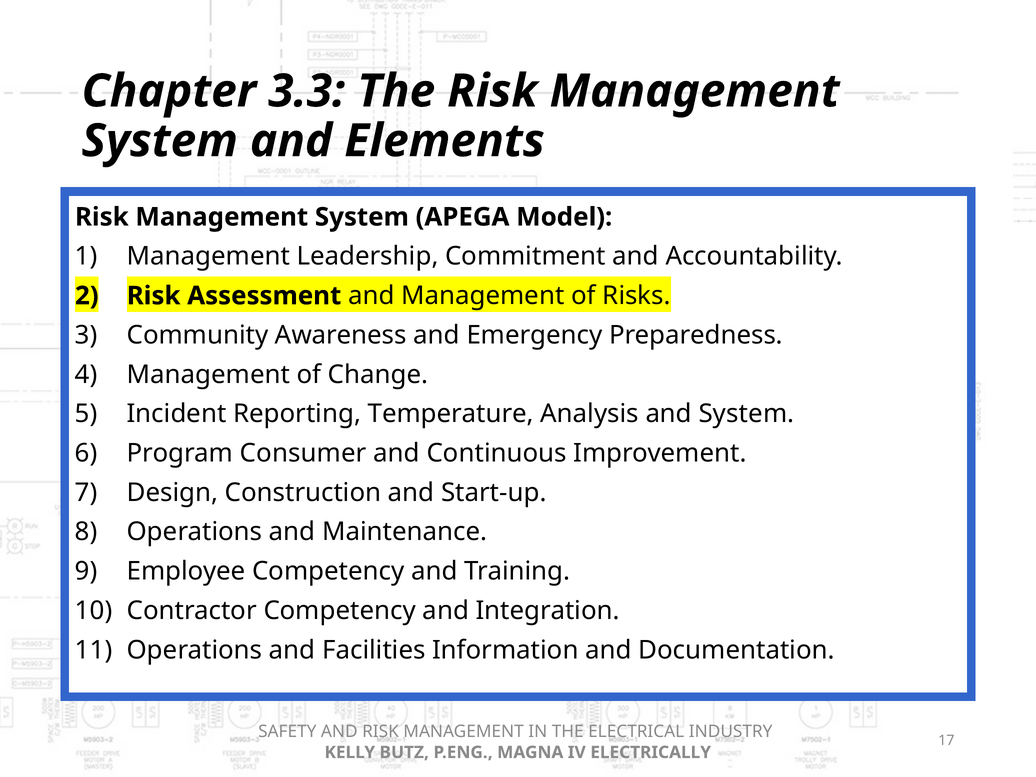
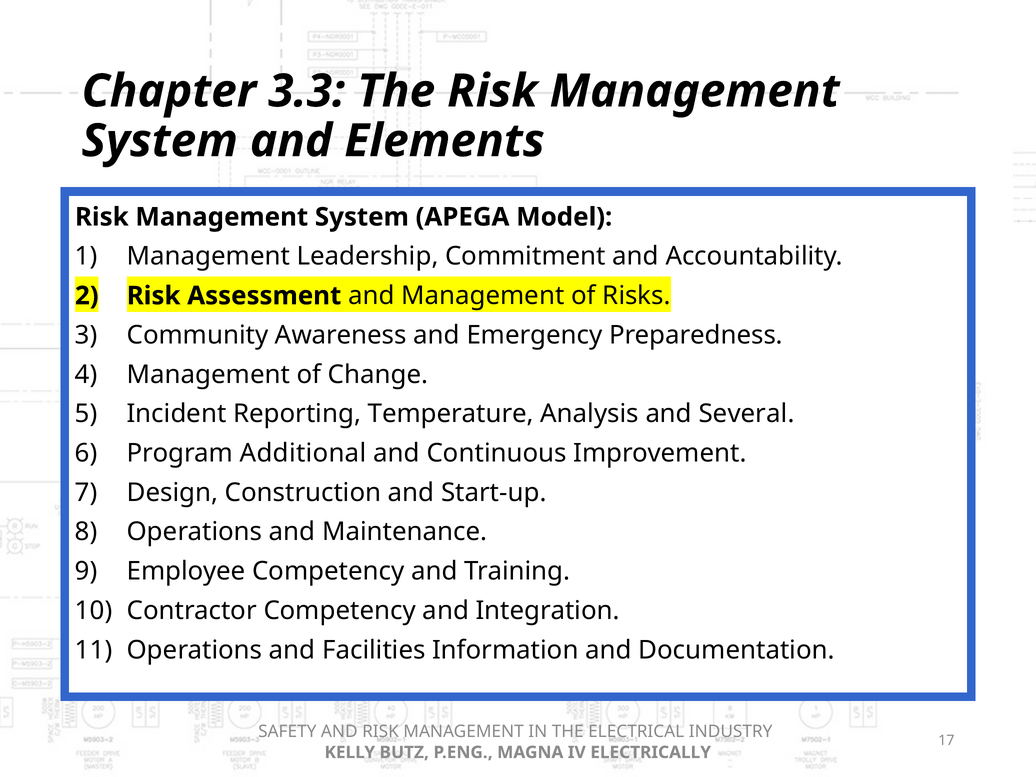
and System: System -> Several (747, 414)
Consumer: Consumer -> Additional (303, 453)
